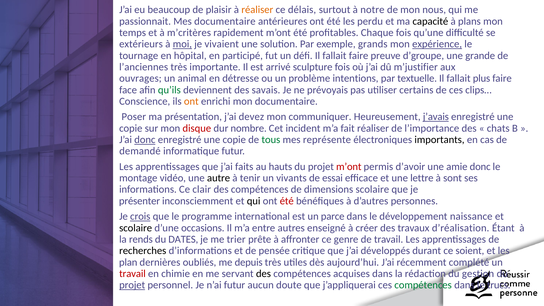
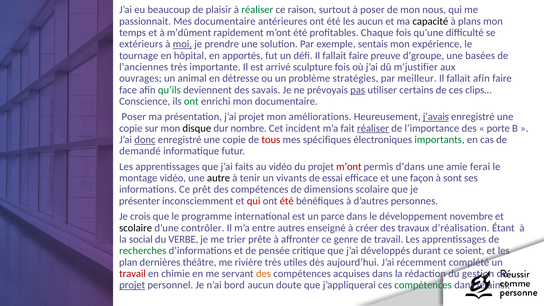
réaliser colour: orange -> green (257, 10)
délais: délais -> raison (302, 10)
à notre: notre -> poser (372, 10)
les perdu: perdu -> aucun (370, 21)
m’critères: m’critères -> m’dûment (189, 33)
vivaient: vivaient -> prendre (222, 44)
grands: grands -> sentais (373, 44)
expérience underline: present -> none (437, 44)
participé: participé -> apportés (243, 56)
grande: grande -> basées (480, 56)
intentions: intentions -> stratégies (355, 78)
textuelle: textuelle -> meilleur (417, 78)
fallait plus: plus -> afin (481, 78)
pas underline: none -> present (358, 90)
ont colour: orange -> green (191, 101)
j’ai devez: devez -> projet (252, 117)
communiquer: communiquer -> améliorations (320, 117)
disque colour: red -> black (197, 128)
réaliser underline: none -> present (373, 128)
chats: chats -> porte (498, 128)
tous colour: green -> red (271, 140)
représente: représente -> spécifiques (327, 140)
importants colour: black -> green (439, 140)
au hauts: hauts -> vidéo (280, 167)
d’avoir: d’avoir -> d’dans (410, 167)
amie donc: donc -> ferai (480, 167)
lettre: lettre -> façon (422, 178)
clair: clair -> prêt (202, 190)
qui colour: black -> red (254, 201)
crois underline: present -> none (140, 216)
naissance: naissance -> novembre (471, 216)
occasions: occasions -> contrôler (203, 228)
rends: rends -> social (141, 239)
DATES: DATES -> VERBE (183, 239)
recherches colour: black -> green (143, 251)
oubliés: oubliés -> théâtre (200, 262)
depuis: depuis -> rivière (249, 262)
des colour: black -> orange (264, 274)
n’ai futur: futur -> bord (234, 285)
trucs: trucs -> ainsi (499, 285)
